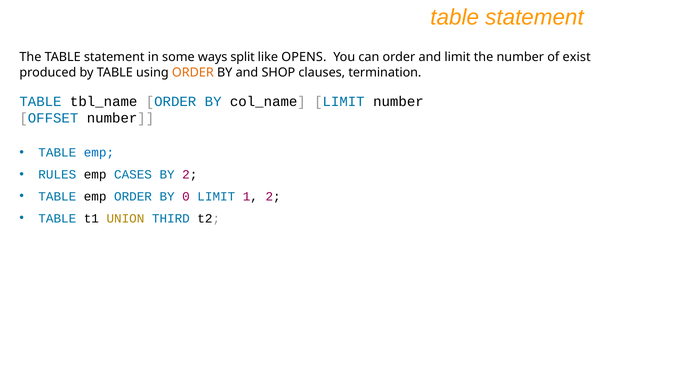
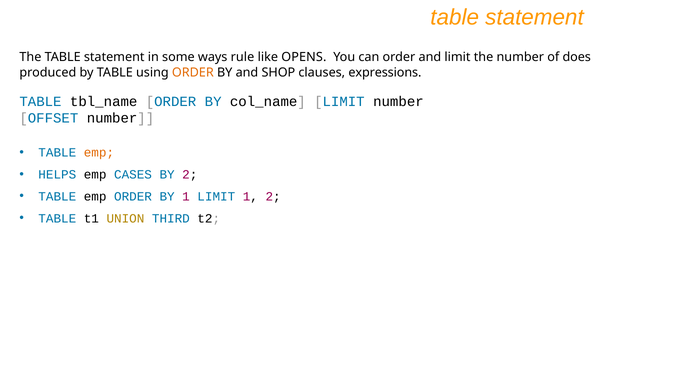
split: split -> rule (243, 57)
exist: exist -> does (577, 57)
termination: termination -> expressions (385, 72)
emp colour: blue -> orange (99, 153)
RULES: RULES -> HELPS (57, 174)
BY 0: 0 -> 1 (186, 196)
